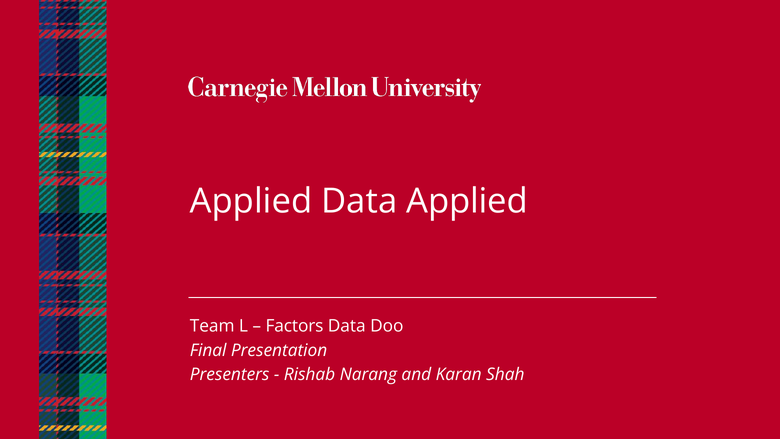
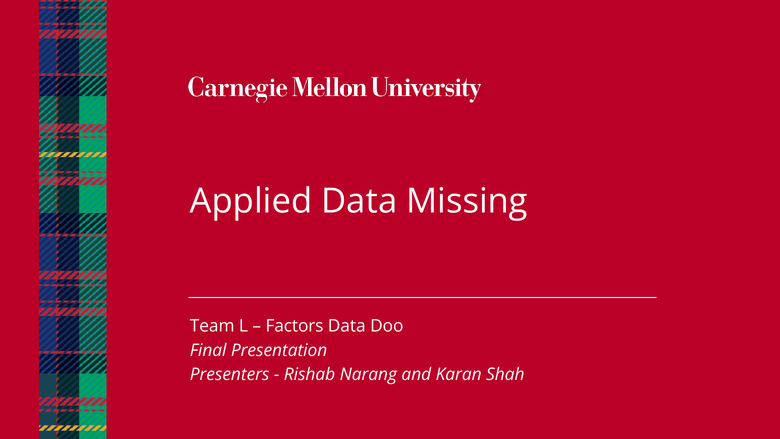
Data Applied: Applied -> Missing (467, 201)
